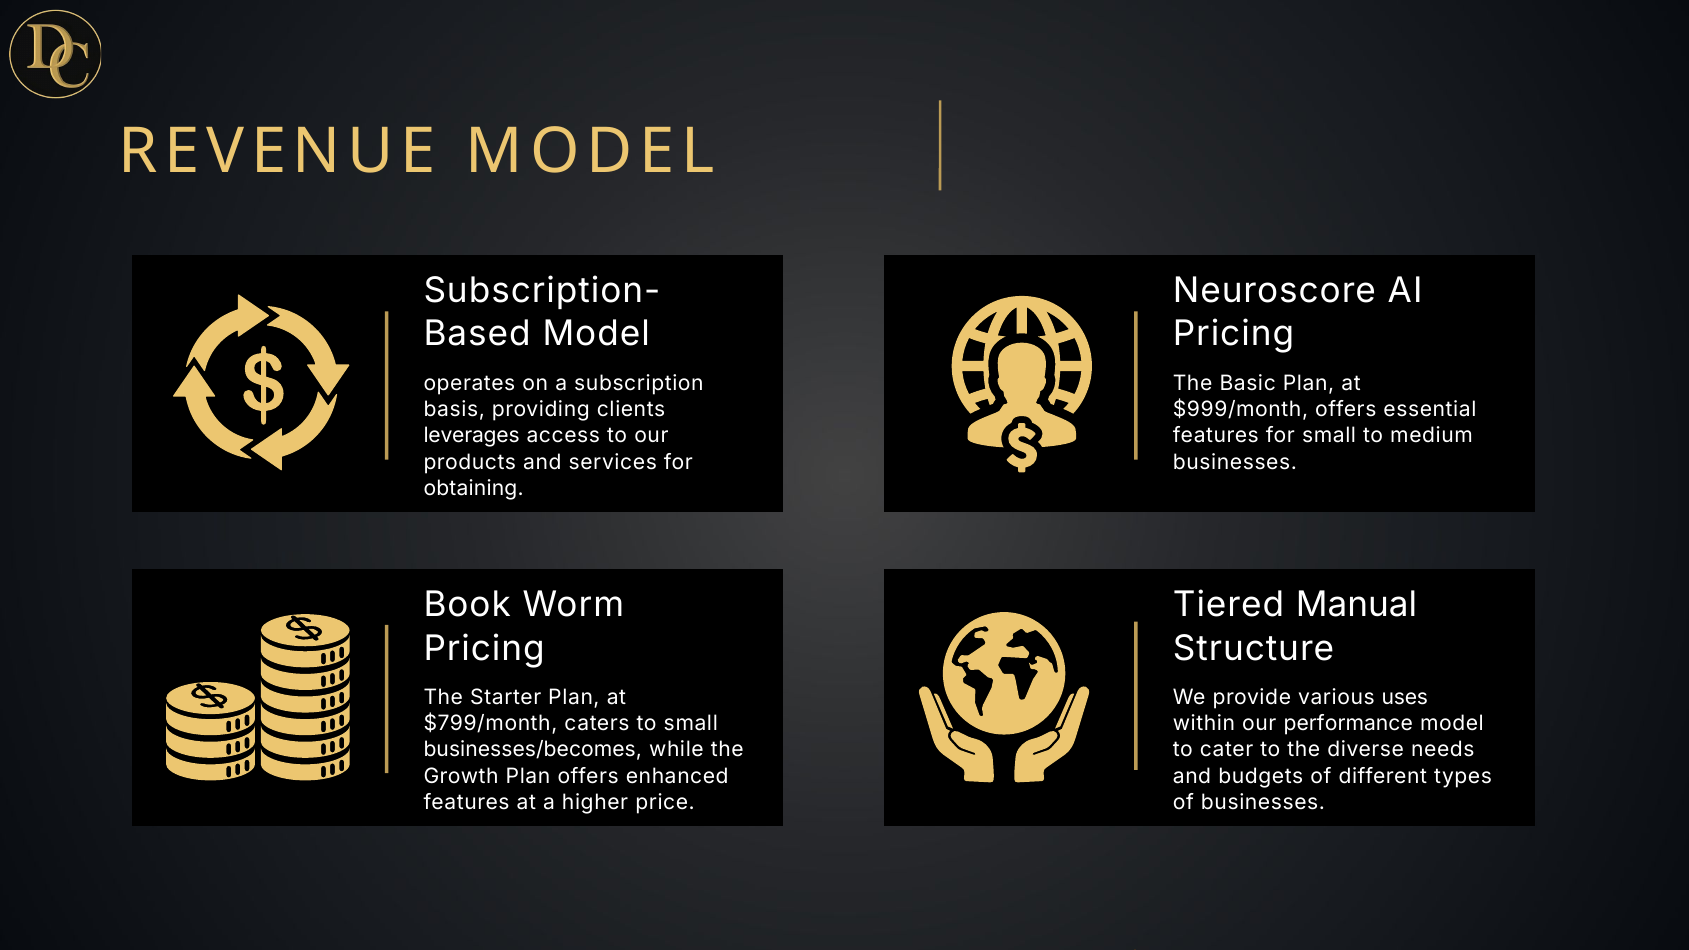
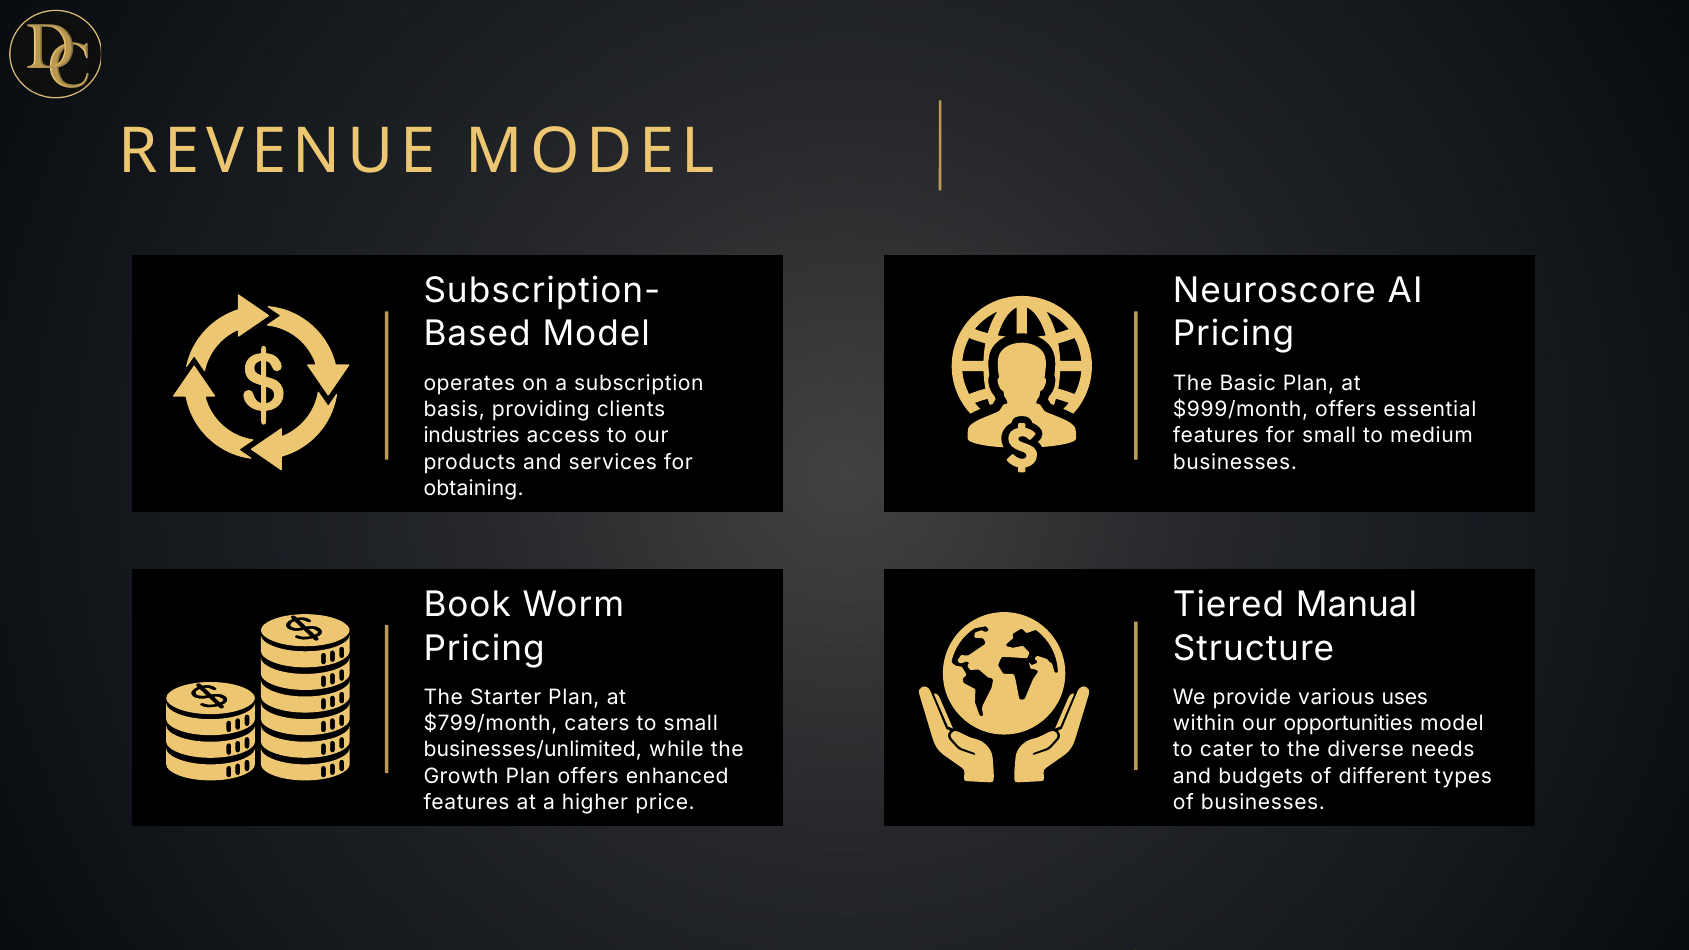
leverages: leverages -> industries (472, 436)
performance: performance -> opportunities (1348, 724)
businesses/becomes: businesses/becomes -> businesses/unlimited (533, 750)
